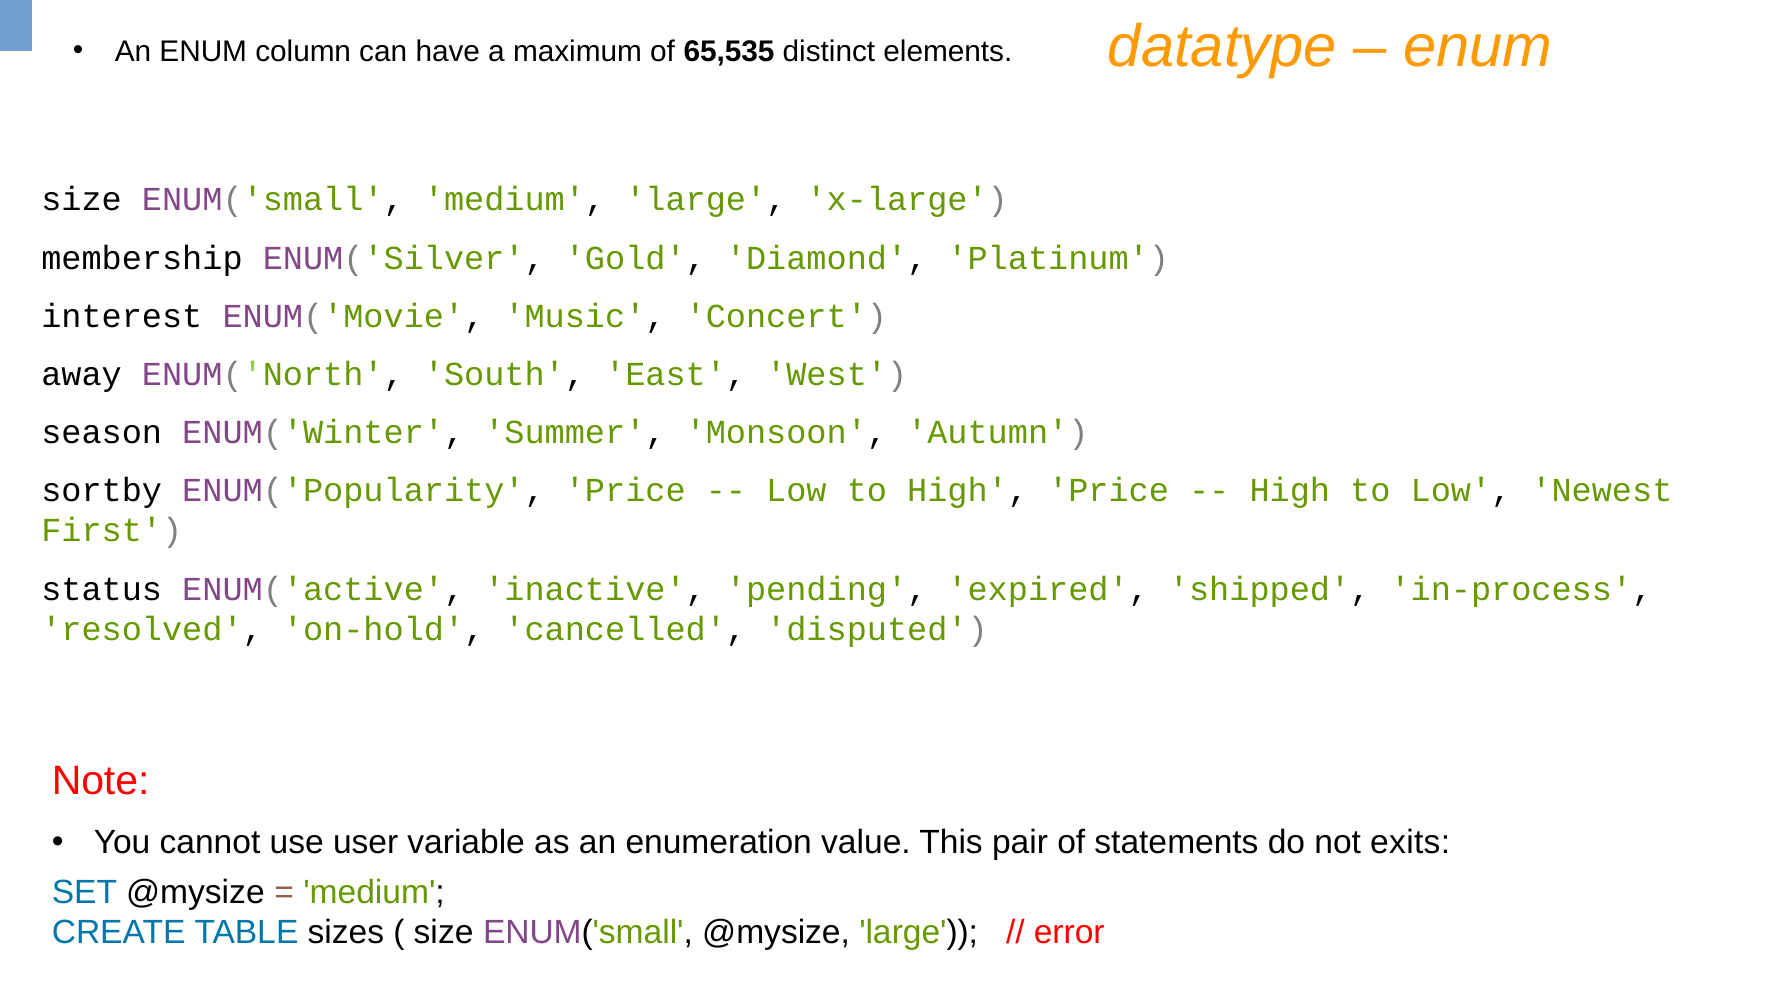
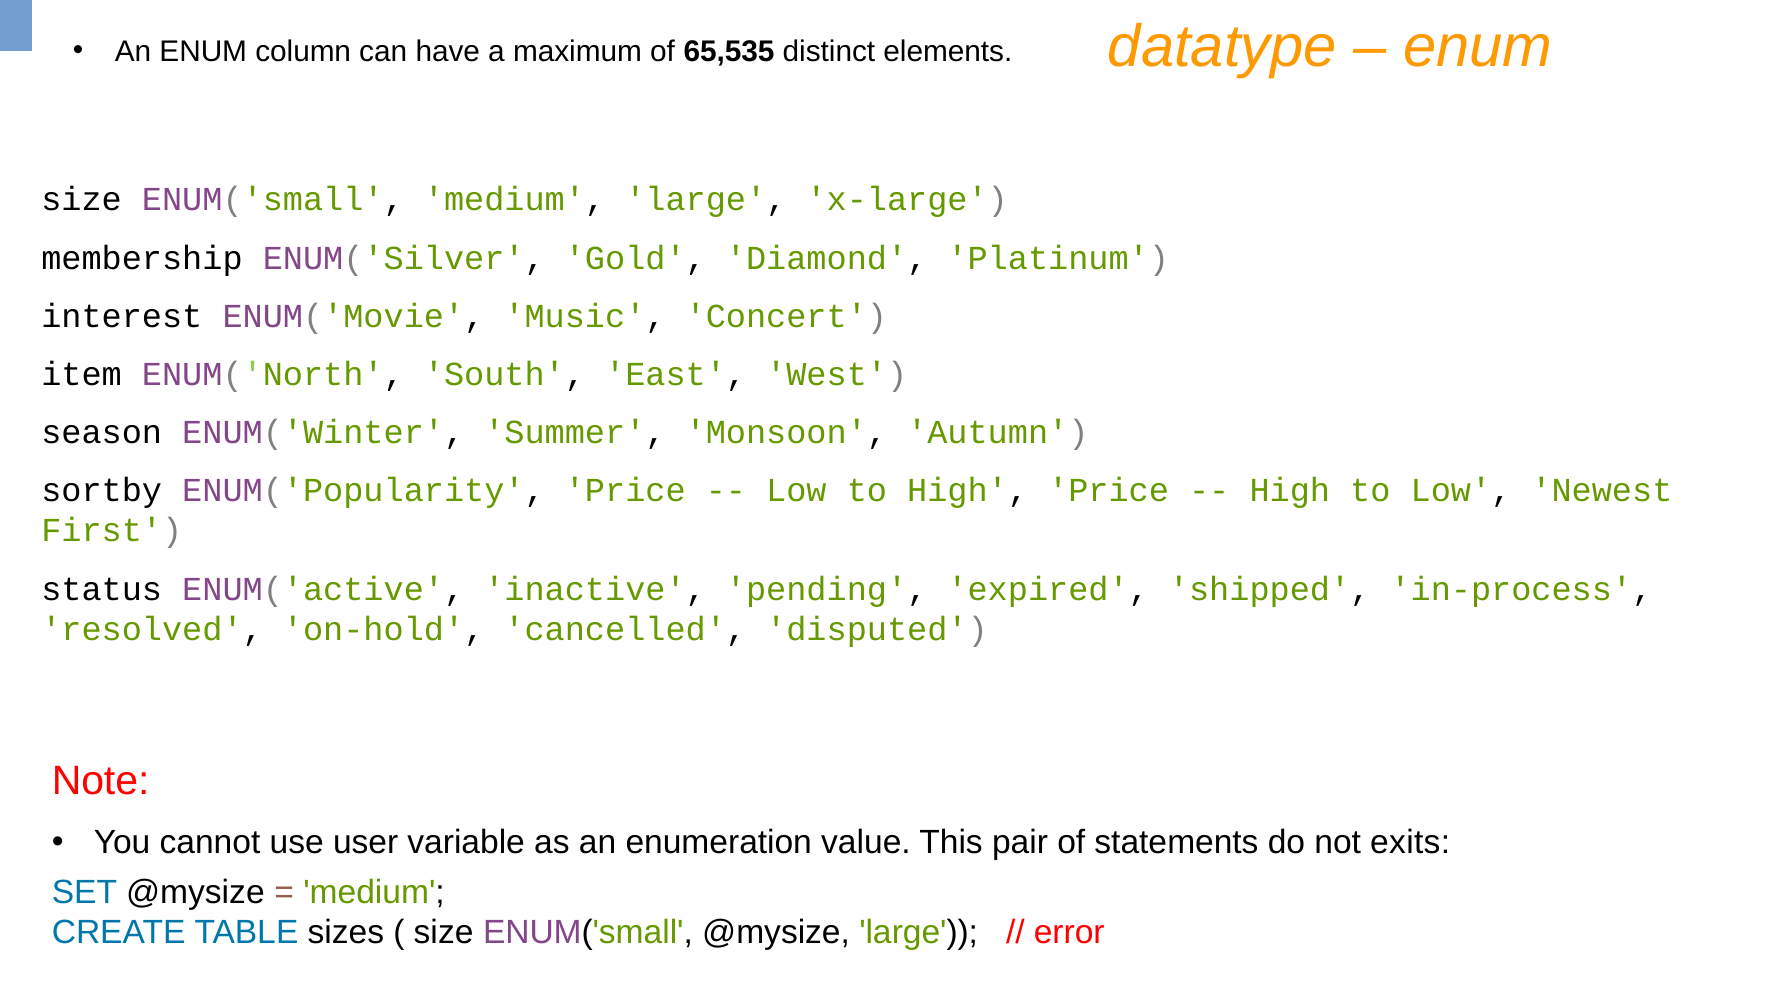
away: away -> item (82, 374)
